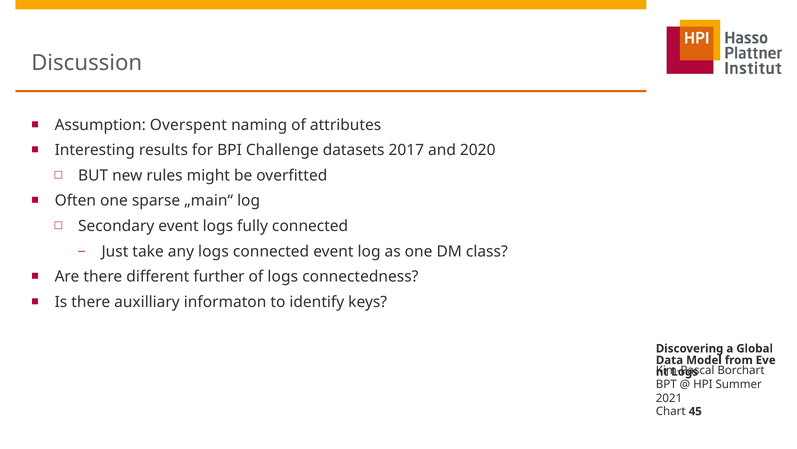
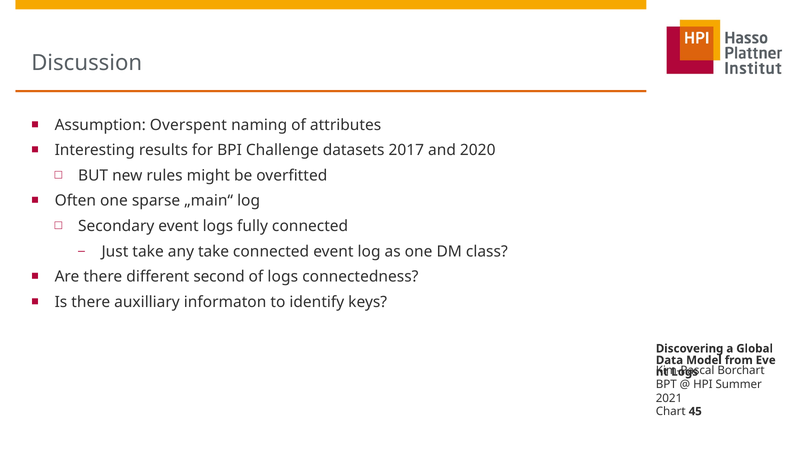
any logs: logs -> take (214, 251)
further: further -> second (219, 276)
